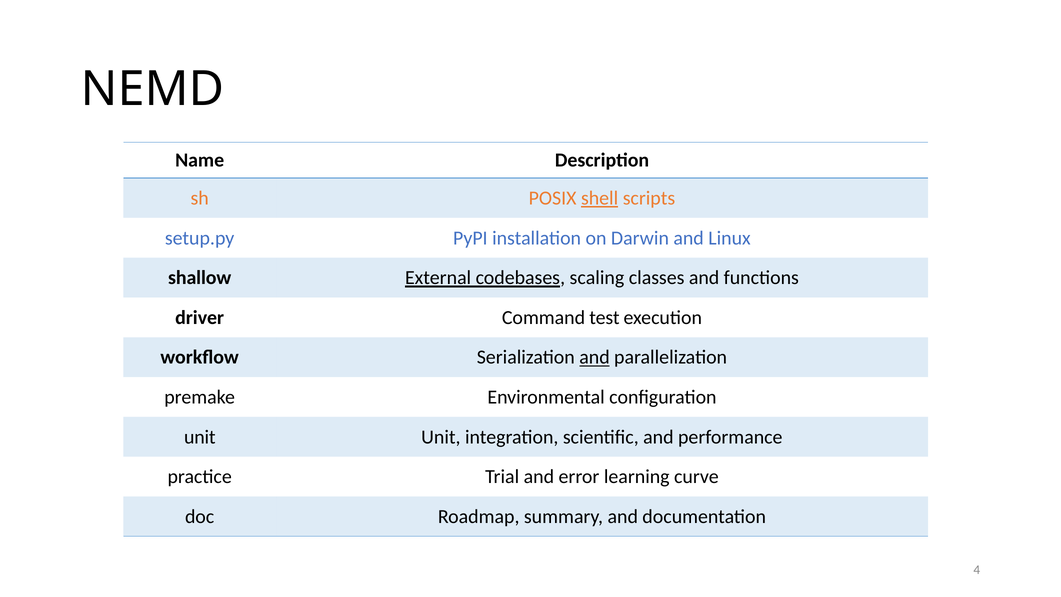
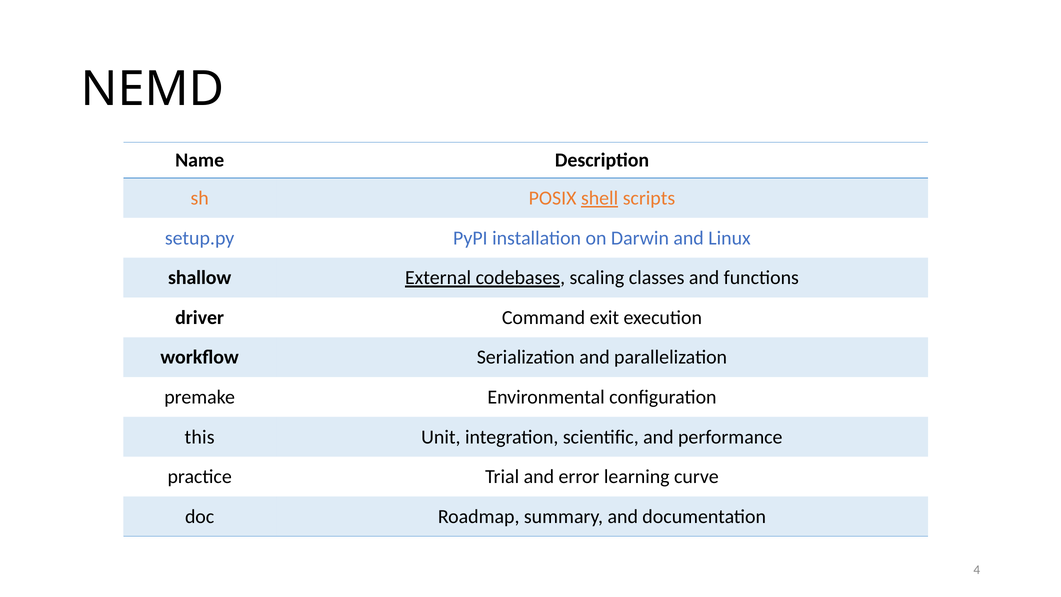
test: test -> exit (604, 317)
and underline: present -> none (594, 357)
unit: unit -> this (200, 437)
